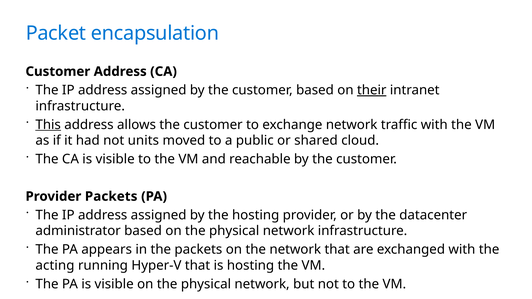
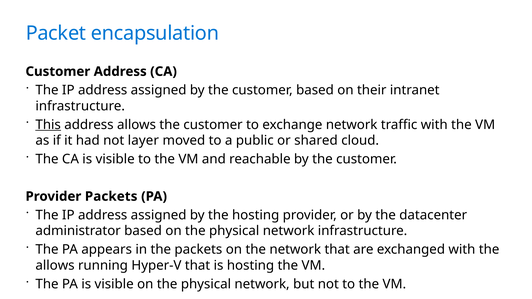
their underline: present -> none (372, 90)
units: units -> layer (143, 141)
acting: acting -> allows (55, 266)
